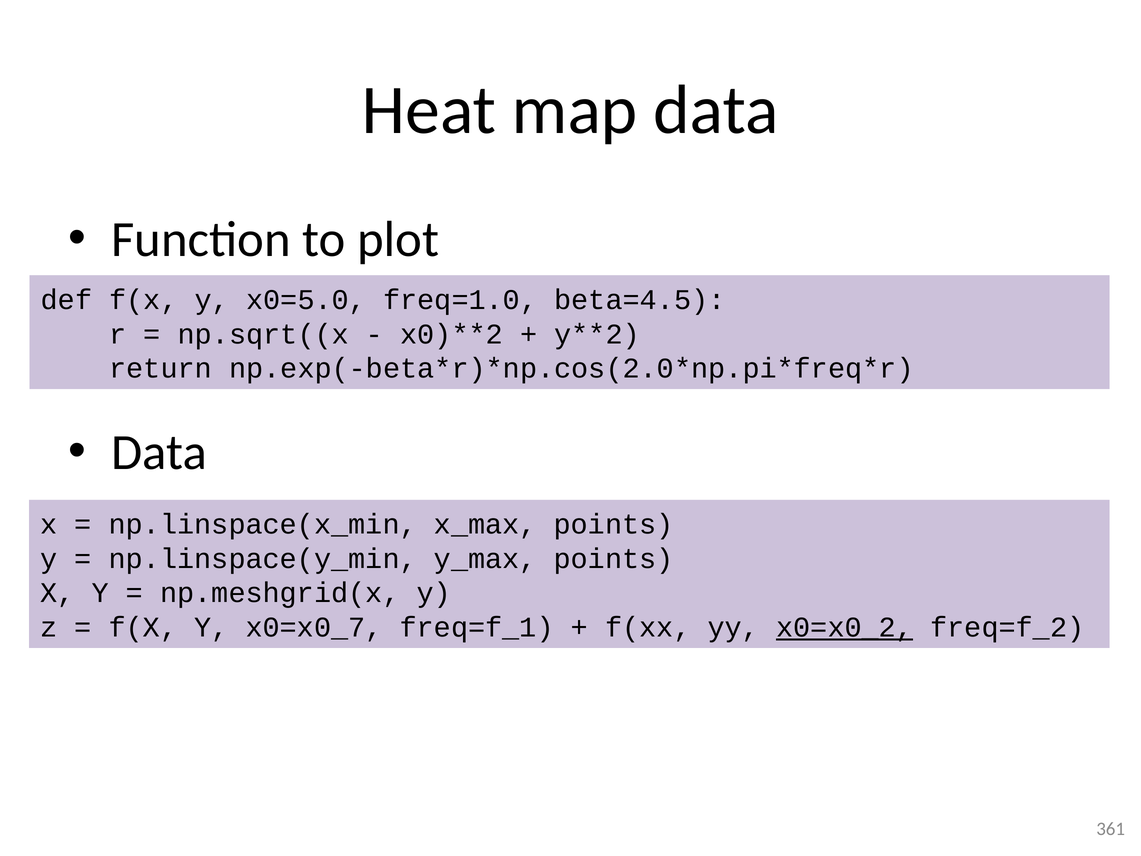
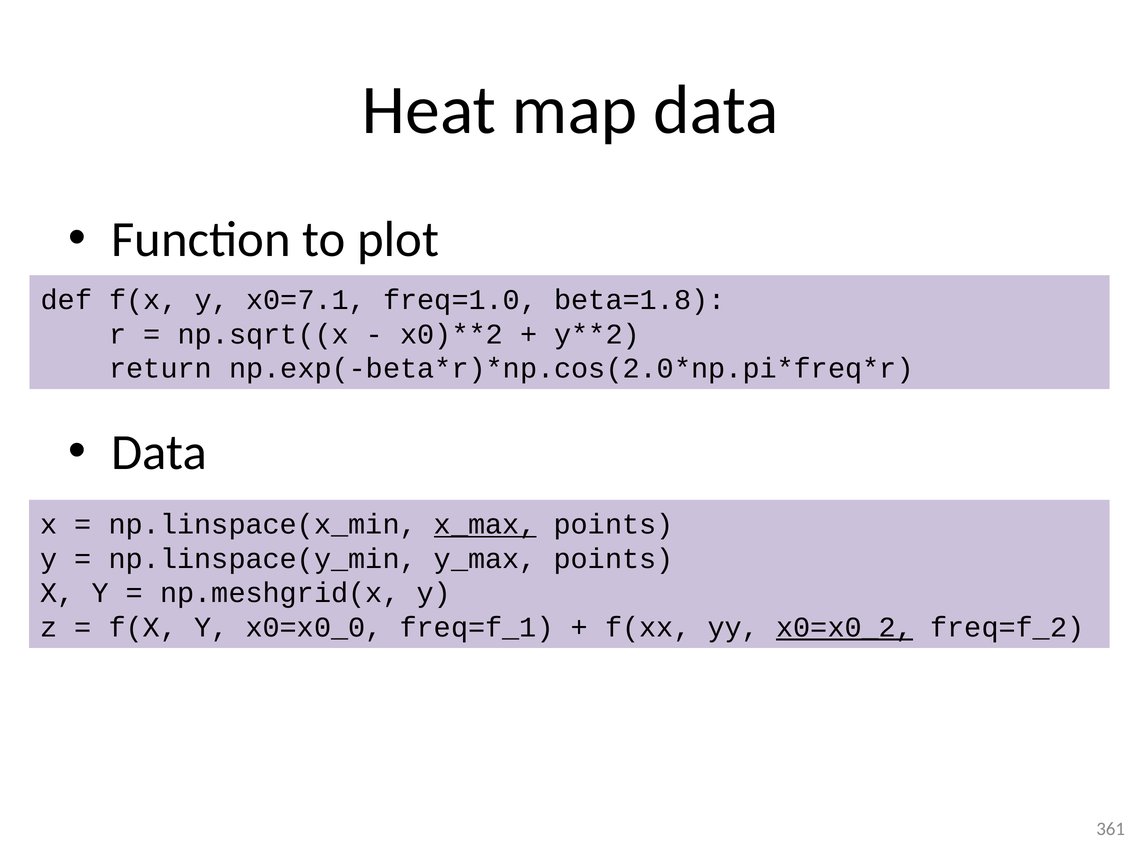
x0=5.0: x0=5.0 -> x0=7.1 (306, 300)
beta=4.5: beta=4.5 -> beta=1.8 (640, 300)
x_max underline: none -> present (485, 524)
x0=x0_7: x0=x0_7 -> x0=x0_0 (314, 627)
